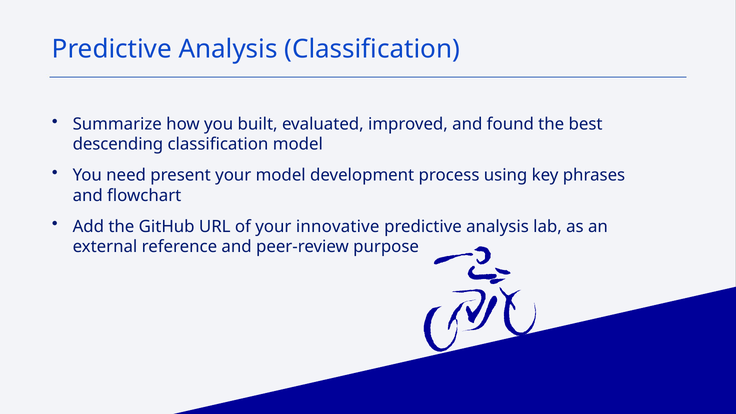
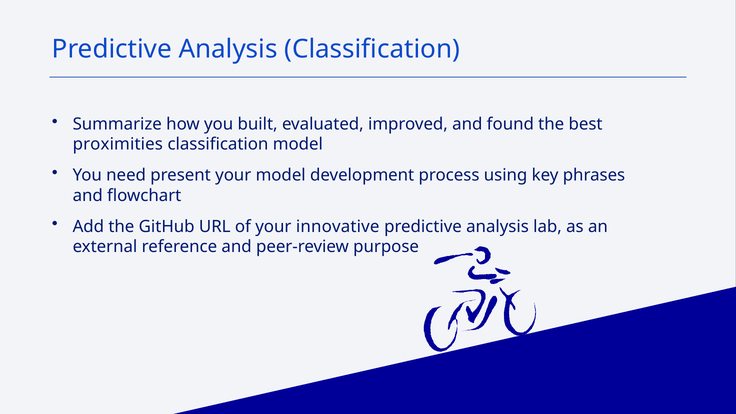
descending: descending -> proximities (118, 144)
